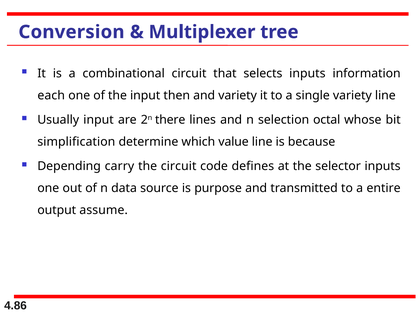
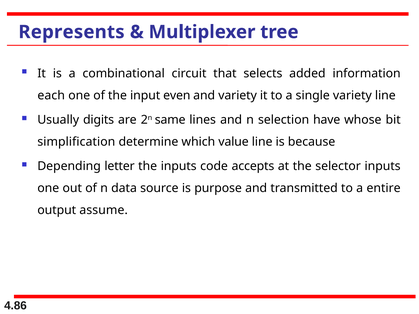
Conversion: Conversion -> Represents (71, 32)
selects inputs: inputs -> added (307, 73)
then: then -> even (177, 95)
Usually input: input -> digits (99, 120)
there: there -> same (170, 120)
octal: octal -> have (327, 120)
carry: carry -> letter (120, 166)
the circuit: circuit -> inputs (179, 166)
defines: defines -> accepts (253, 166)
